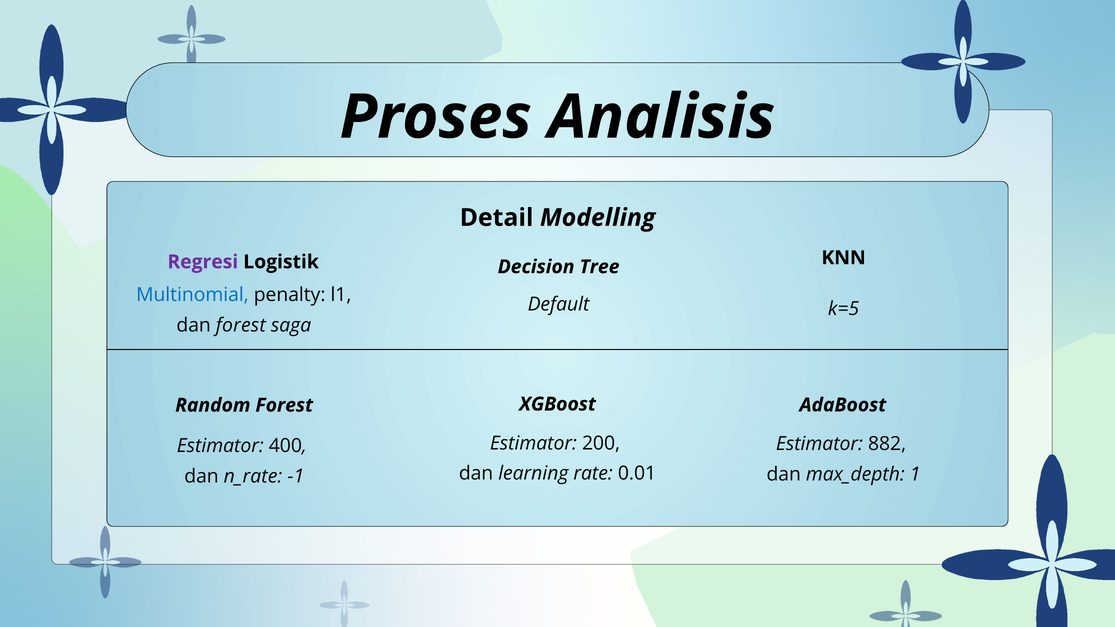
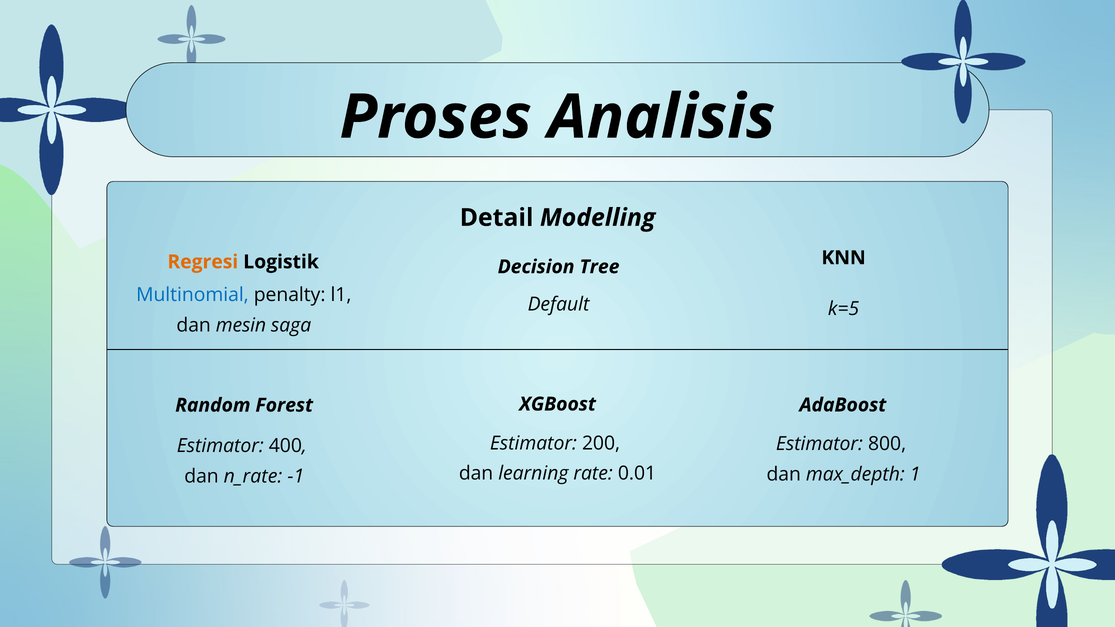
Regresi colour: purple -> orange (203, 262)
dan forest: forest -> mesin (241, 325)
882: 882 -> 800 (887, 444)
